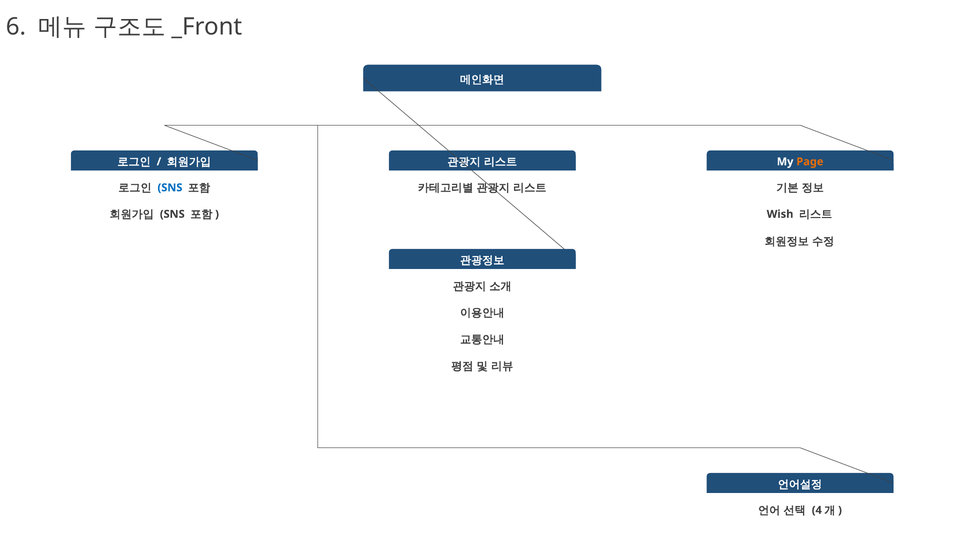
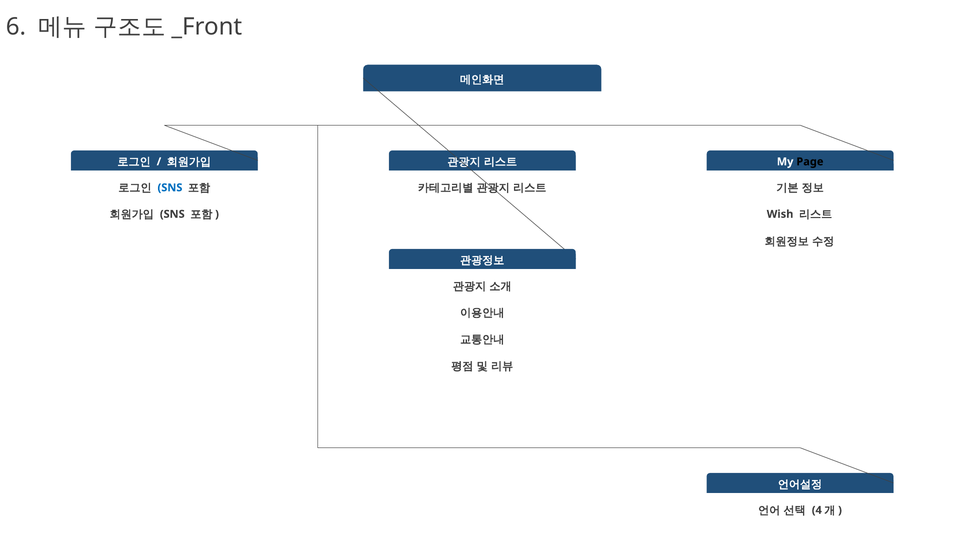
Page colour: orange -> black (810, 162)
